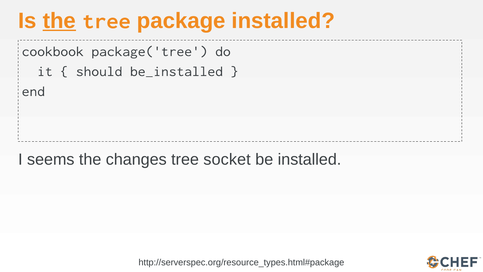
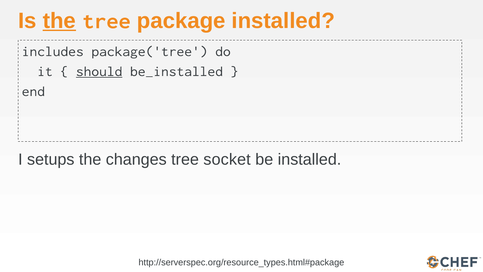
cookbook: cookbook -> includes (53, 51)
should underline: none -> present (99, 71)
seems: seems -> setups (51, 159)
